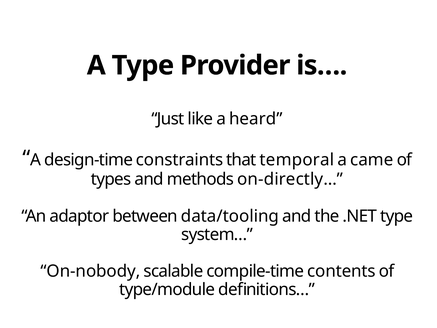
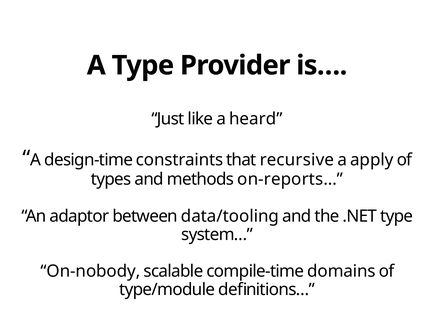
temporal: temporal -> recursive (297, 160)
came: came -> apply (372, 160)
on-directly…: on-directly… -> on-reports… (290, 179)
contents: contents -> domains (342, 271)
